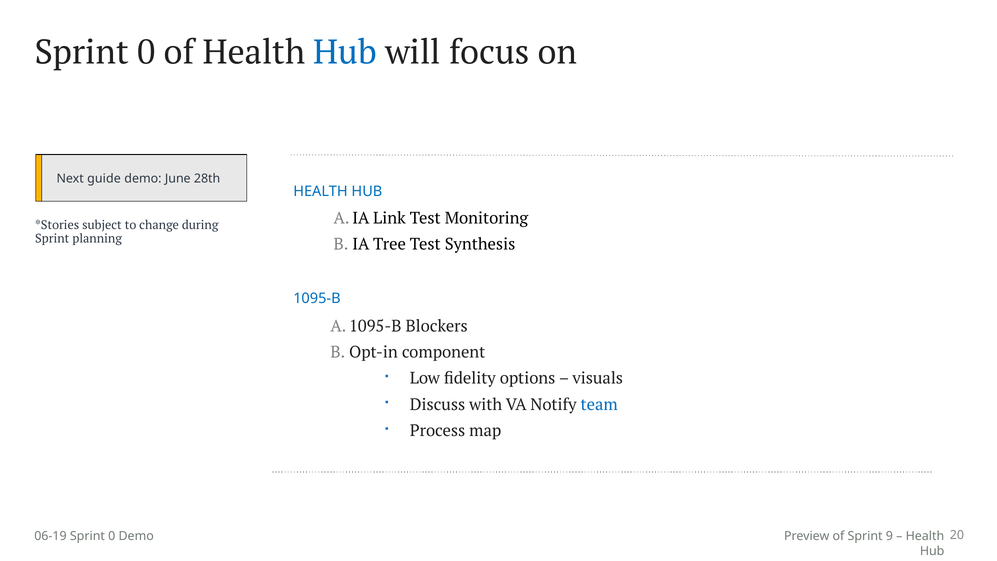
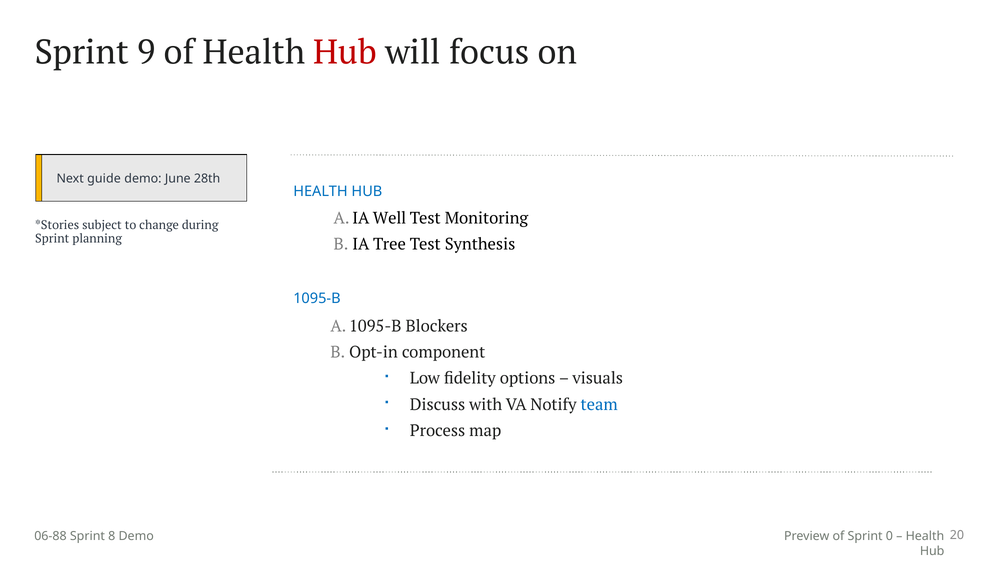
0: 0 -> 9 (146, 52)
Hub colour: blue -> red (345, 52)
Link: Link -> Well (390, 218)
06-19: 06-19 -> 06-88 (50, 536)
0: 0 -> 8 (112, 536)
9: 9 -> 0 (889, 536)
